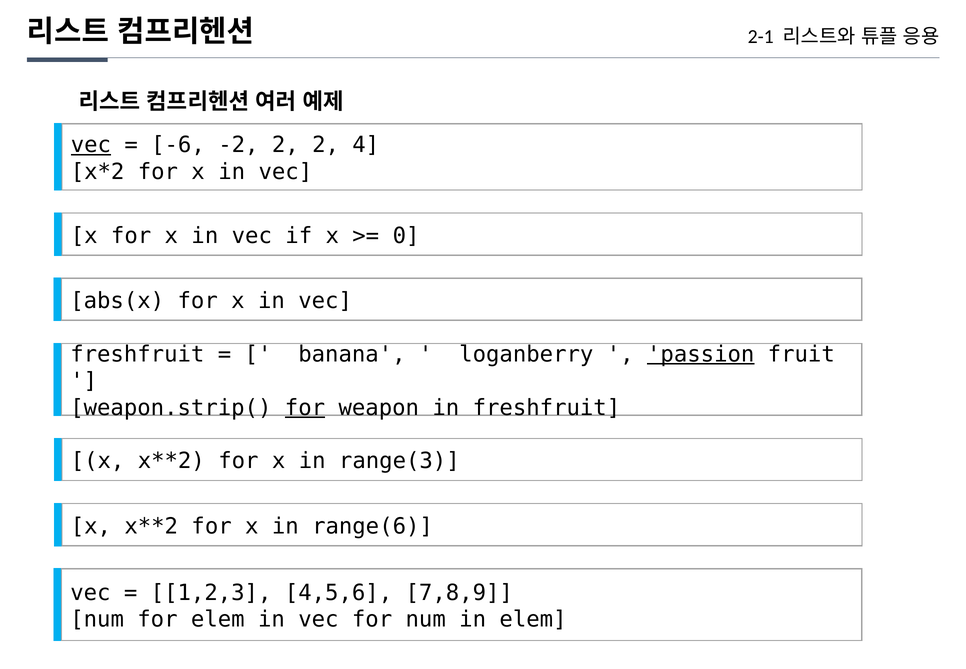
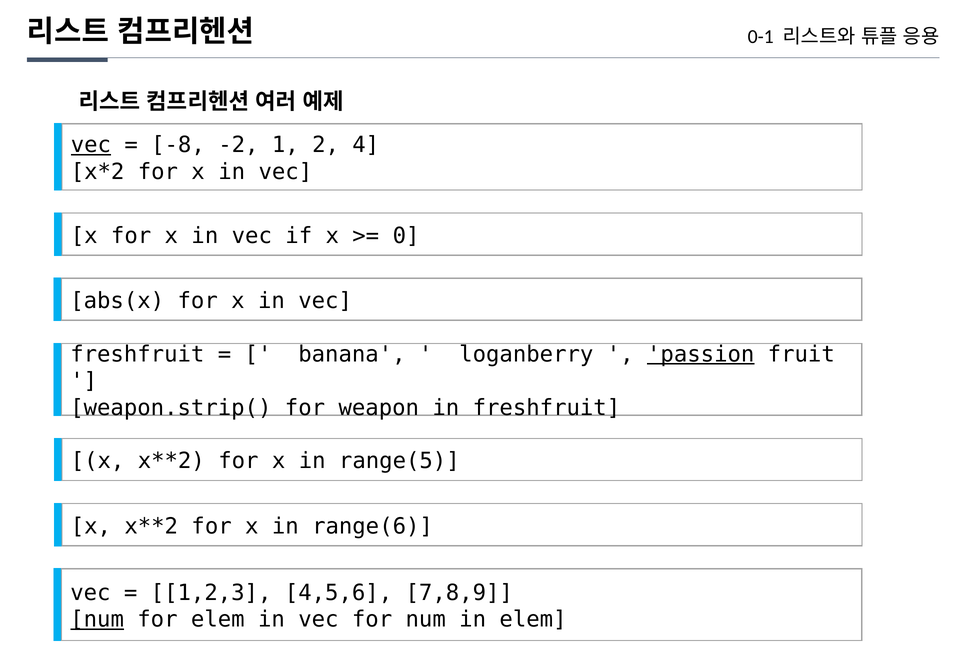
2-1: 2-1 -> 0-1 (761, 37)
-6: -6 -> -8 (178, 145)
-2 2: 2 -> 1 (285, 145)
for underline: present -> none (305, 408)
range(3: range(3 -> range(5 (399, 461)
num underline: none -> present (97, 619)
